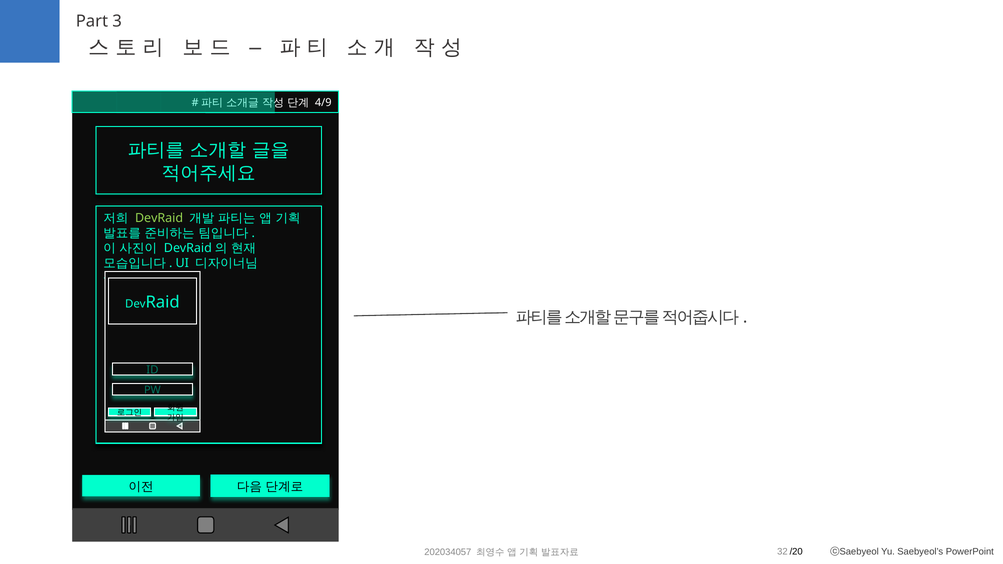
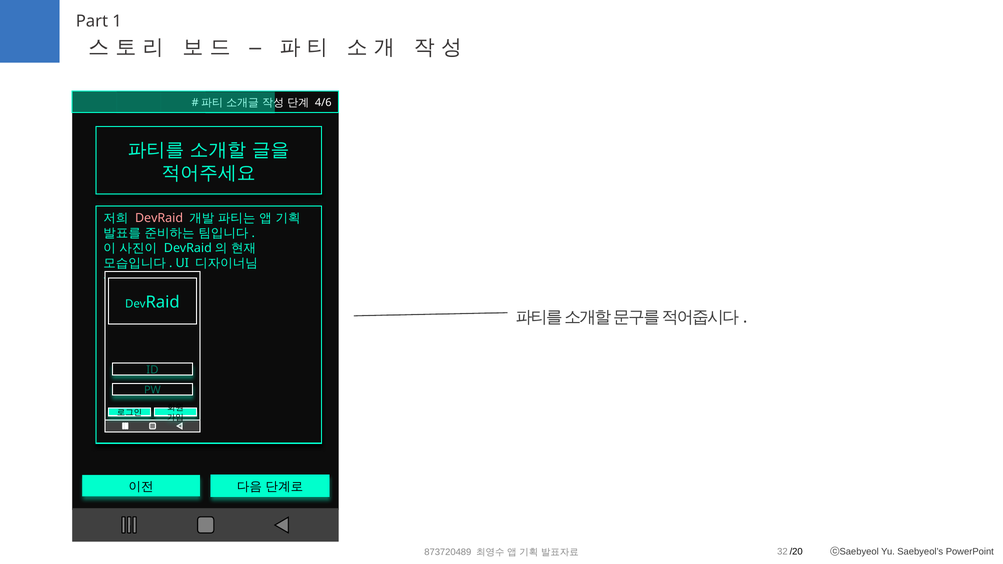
3: 3 -> 1 (117, 21)
4/9: 4/9 -> 4/6 (323, 103)
DevRaid colour: light green -> pink (159, 218)
202034057: 202034057 -> 873720489 (448, 552)
